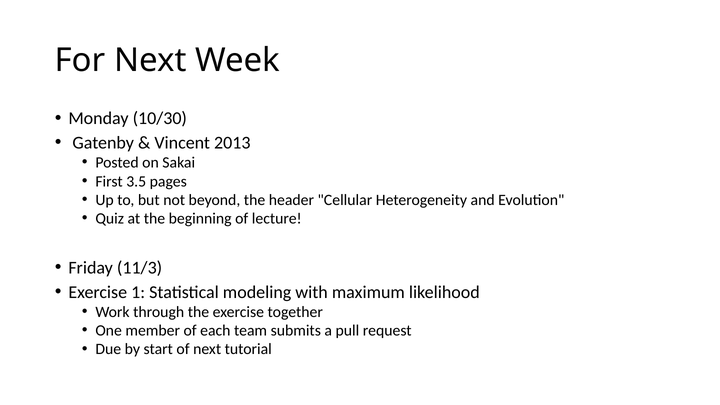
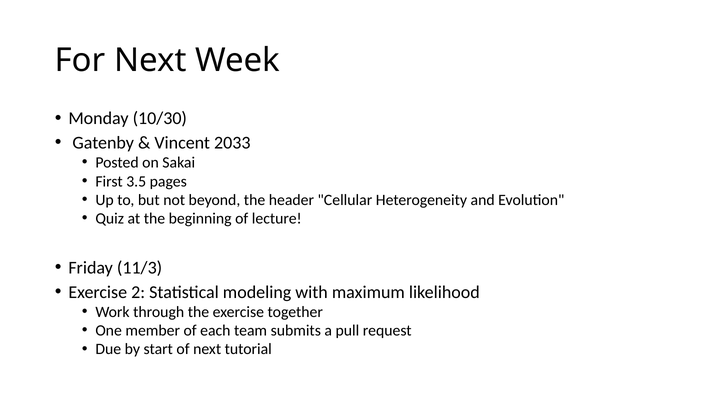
2013: 2013 -> 2033 (232, 143)
1: 1 -> 2 (138, 292)
